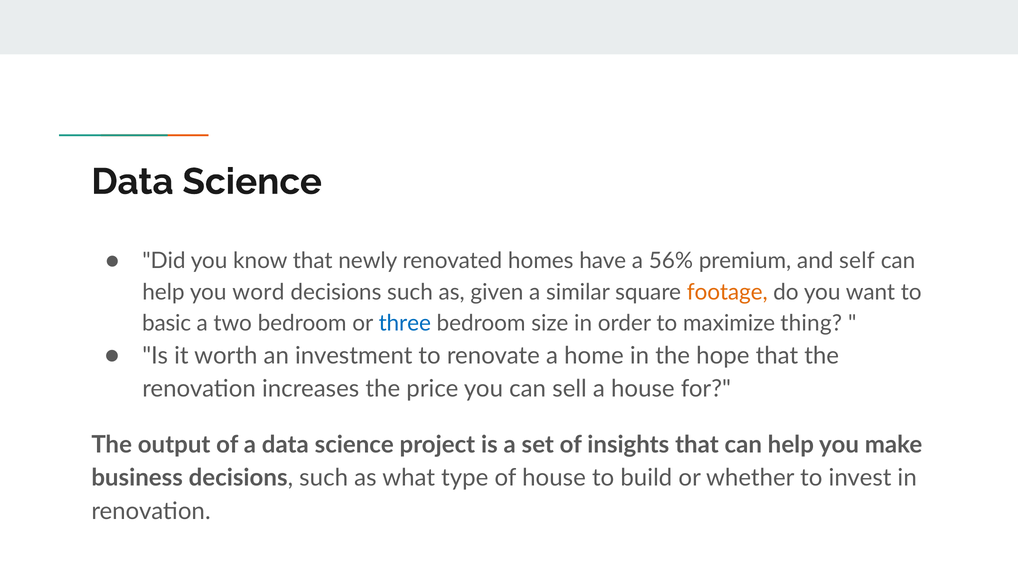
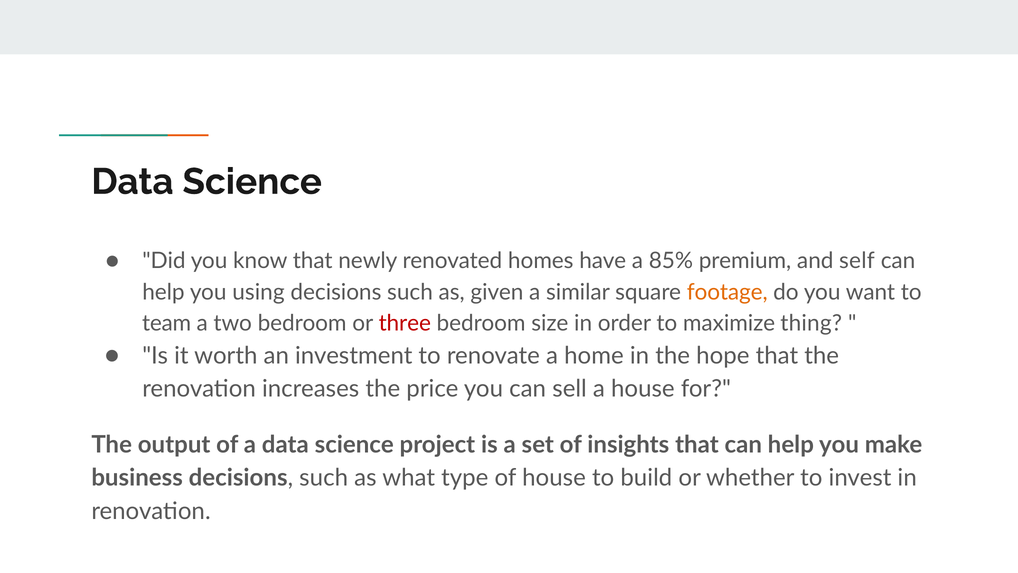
56%: 56% -> 85% (671, 261)
word: word -> using (258, 292)
basic: basic -> team (167, 323)
three colour: blue -> red (405, 323)
